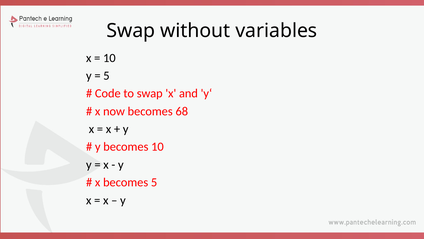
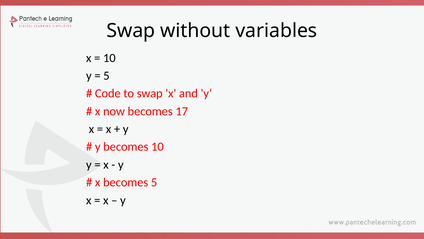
68: 68 -> 17 (182, 111)
